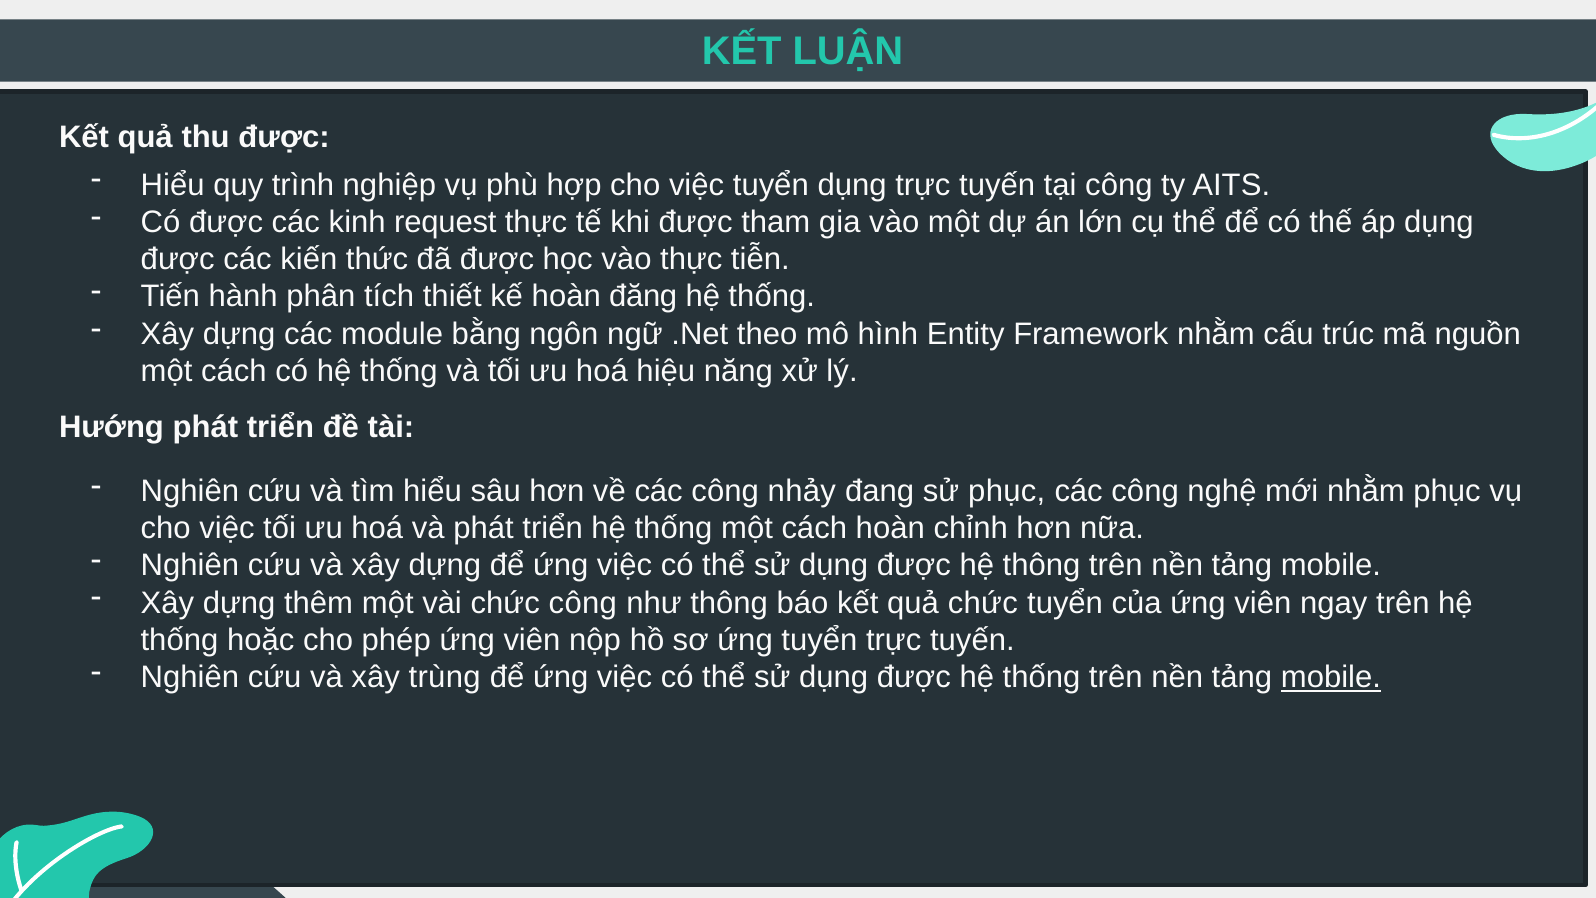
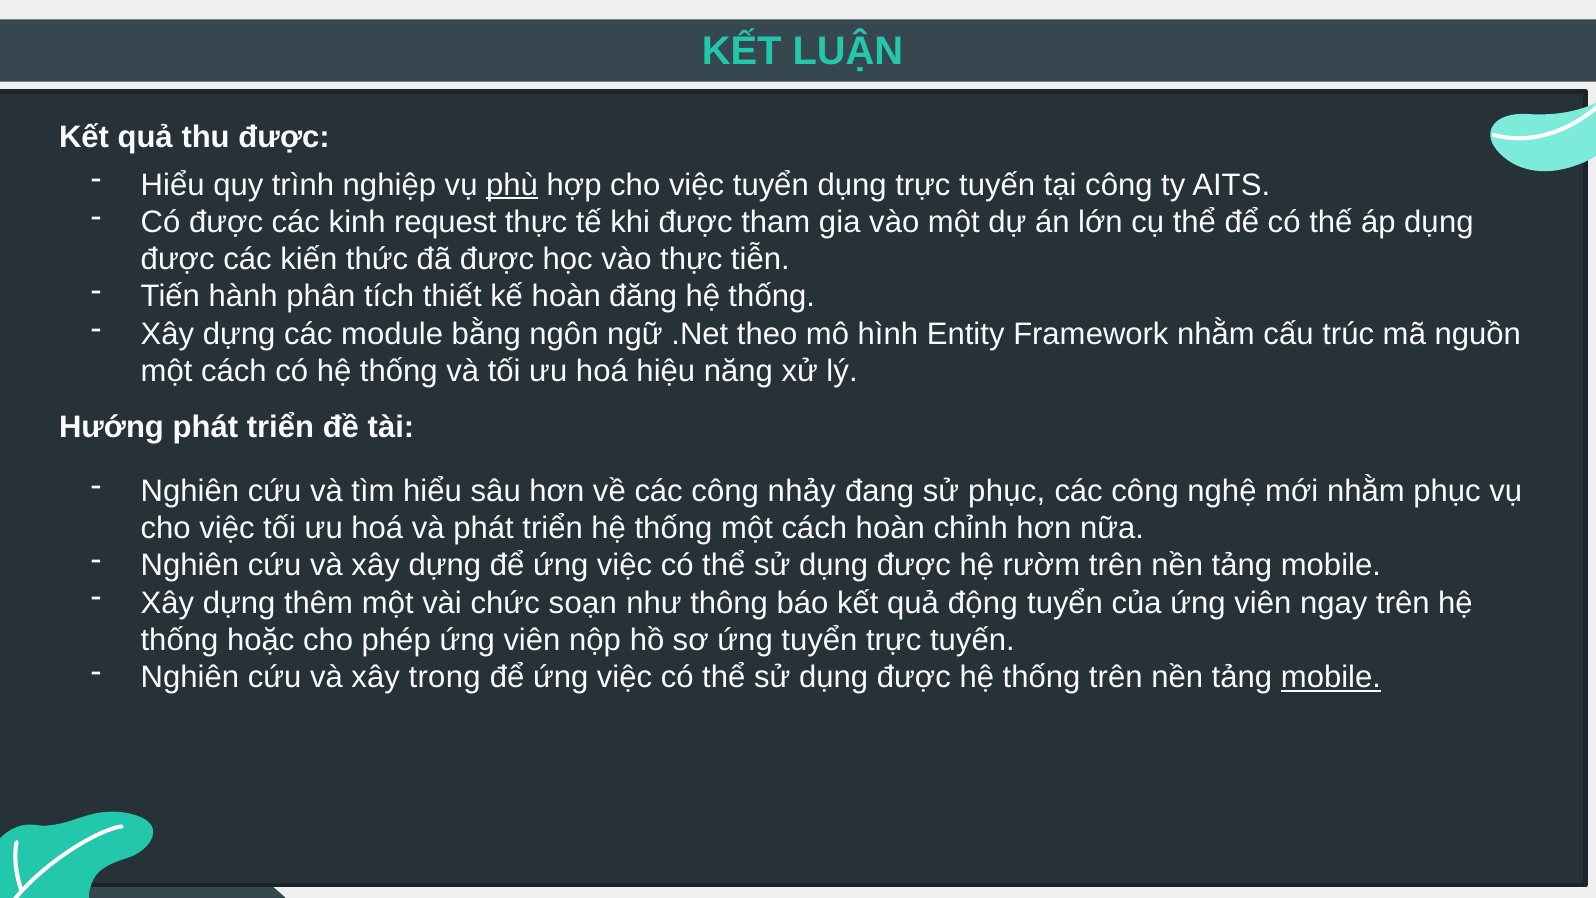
phù underline: none -> present (512, 185)
hệ thông: thông -> rườm (1041, 565)
chức công: công -> soạn (583, 603)
quả chức: chức -> động (983, 603)
trùng: trùng -> trong (445, 677)
